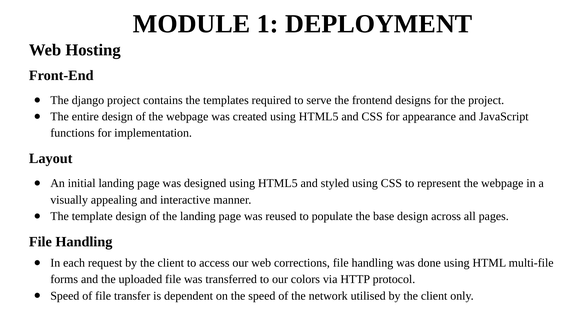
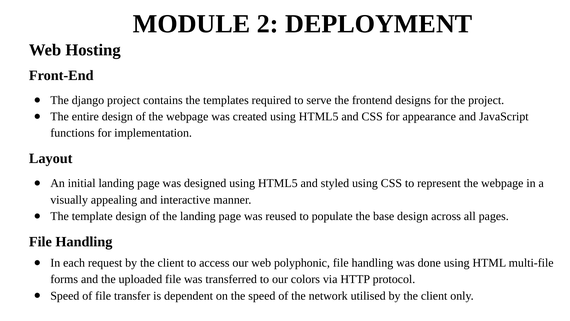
1: 1 -> 2 (268, 24)
corrections: corrections -> polyphonic (302, 263)
